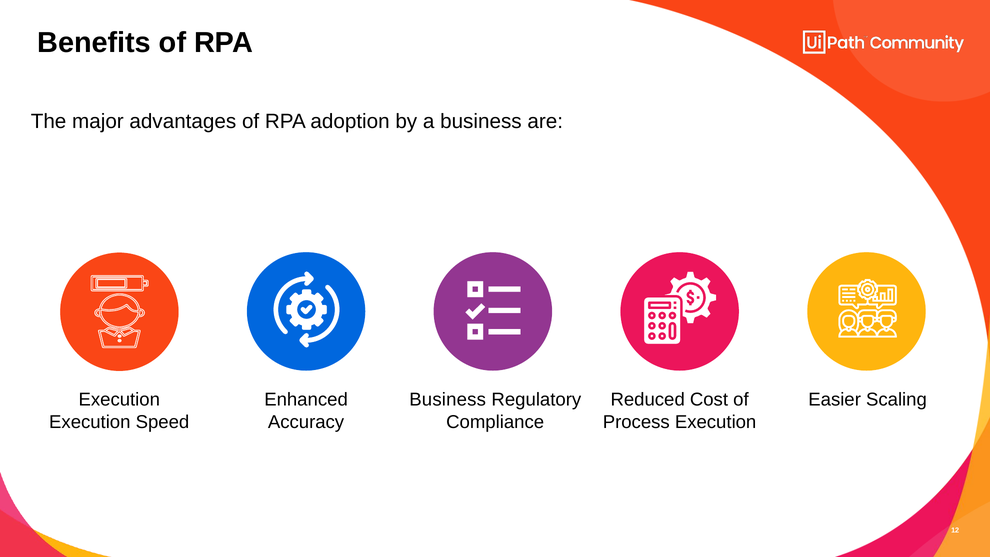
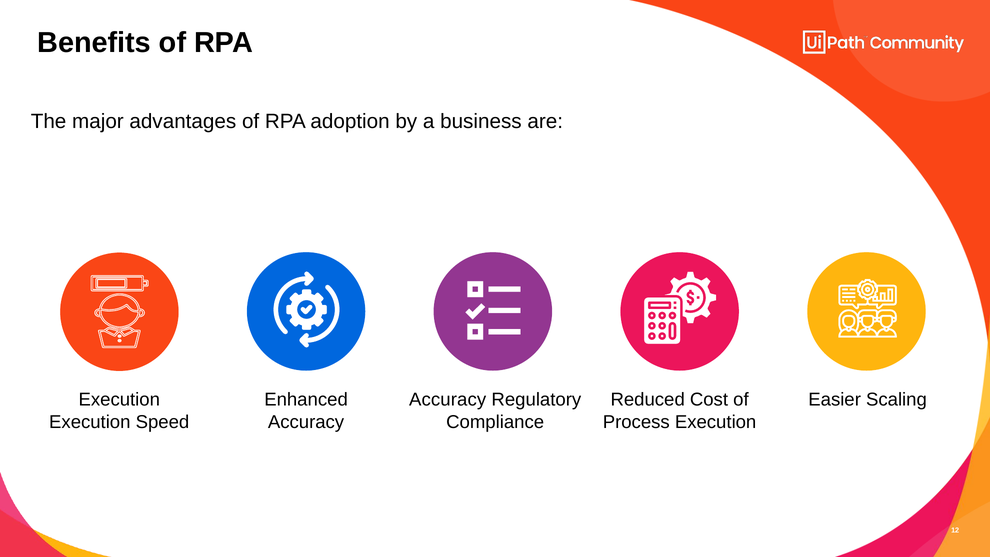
Business: Business -> Accuracy (448, 400)
